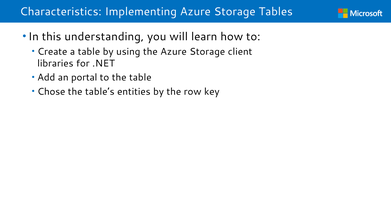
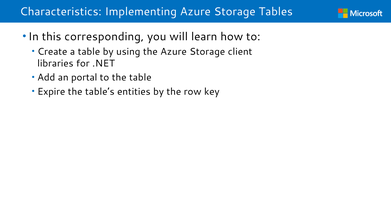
understanding: understanding -> corresponding (104, 37)
Chose: Chose -> Expire (51, 92)
